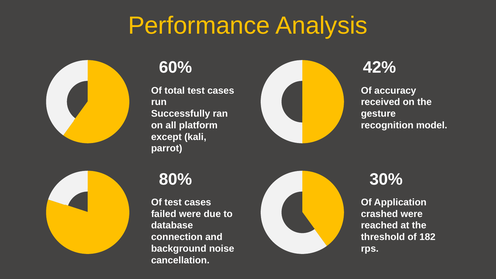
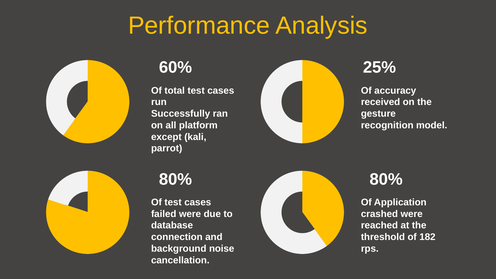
42%: 42% -> 25% (379, 67)
30%: 30% -> 80% (386, 179)
